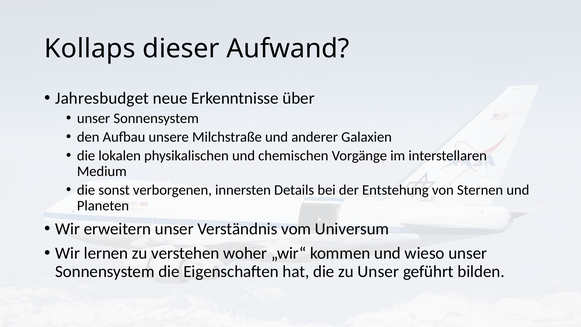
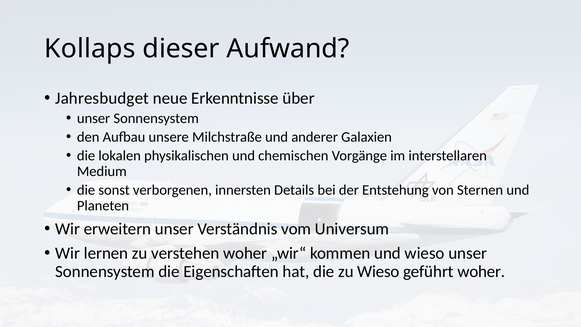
zu Unser: Unser -> Wieso (378, 271)
geführt bilden: bilden -> woher (481, 271)
